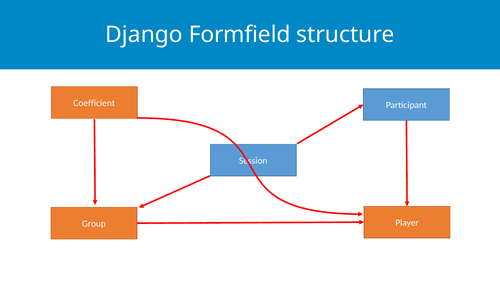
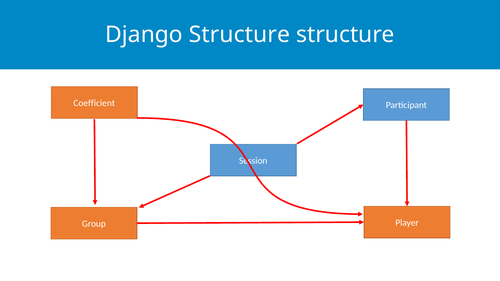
Django Formfield: Formfield -> Structure (239, 35)
